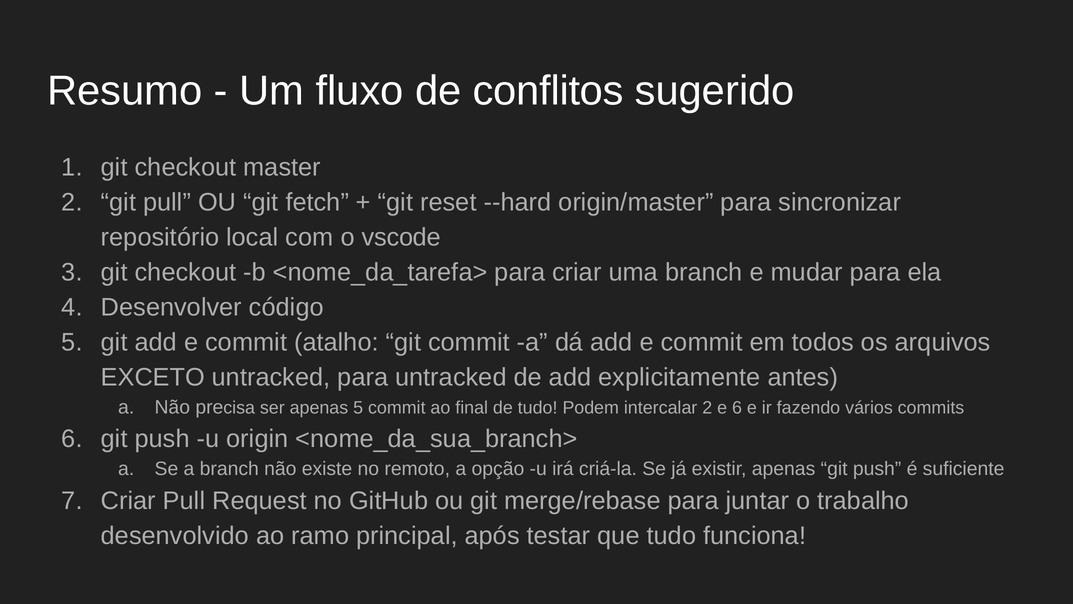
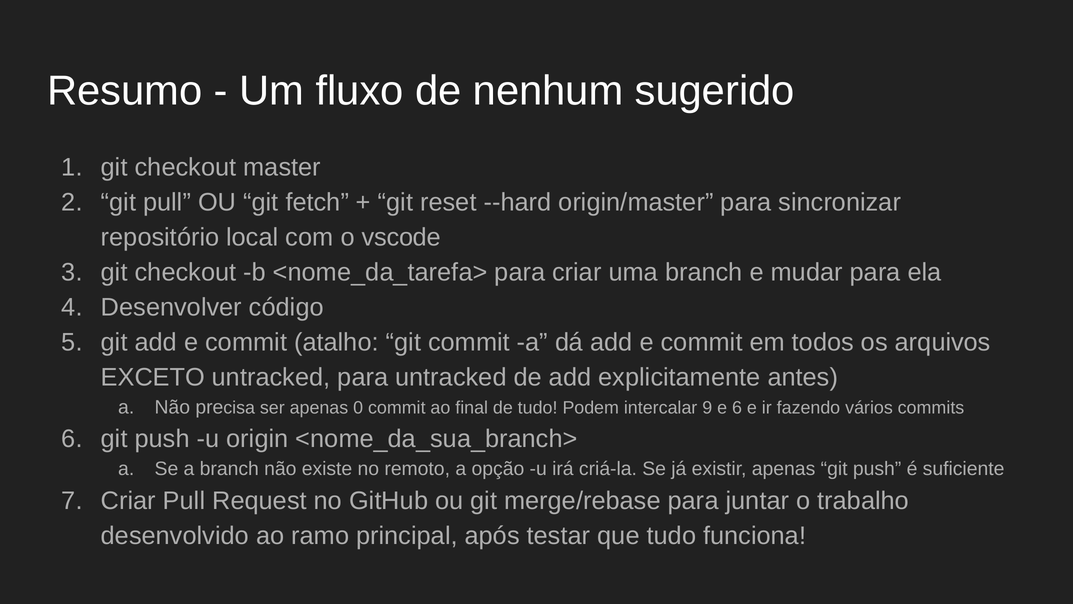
conflitos: conflitos -> nenhum (548, 91)
apenas 5: 5 -> 0 (358, 407)
intercalar 2: 2 -> 9 (707, 407)
